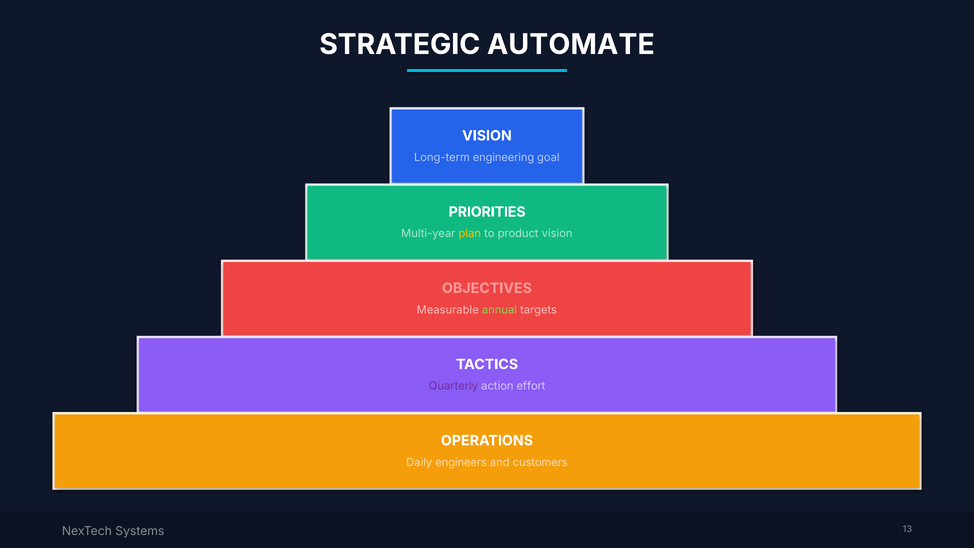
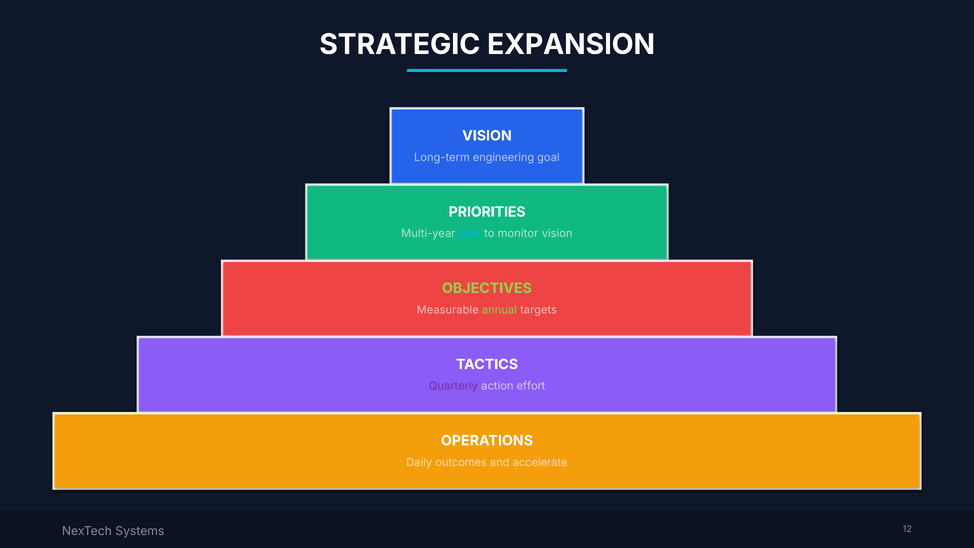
AUTOMATE: AUTOMATE -> EXPANSION (571, 45)
plan colour: yellow -> light blue (470, 234)
product: product -> monitor (518, 234)
OBJECTIVES colour: pink -> light green (487, 288)
engineers: engineers -> outcomes (461, 462)
customers: customers -> accelerate (540, 462)
13: 13 -> 12 (907, 529)
